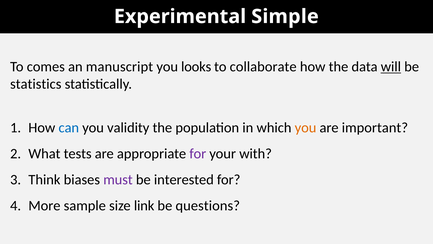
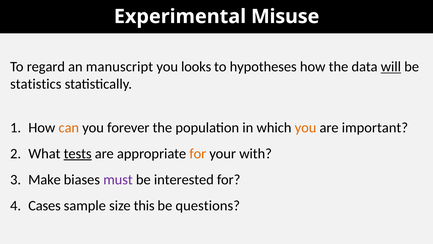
Simple: Simple -> Misuse (285, 16)
comes: comes -> regard (46, 67)
collaborate: collaborate -> hypotheses (263, 67)
can colour: blue -> orange (69, 127)
validity: validity -> forever (128, 127)
tests underline: none -> present (78, 153)
for colour: purple -> orange (198, 153)
Think: Think -> Make (44, 179)
More: More -> Cases (44, 205)
link: link -> this (144, 205)
